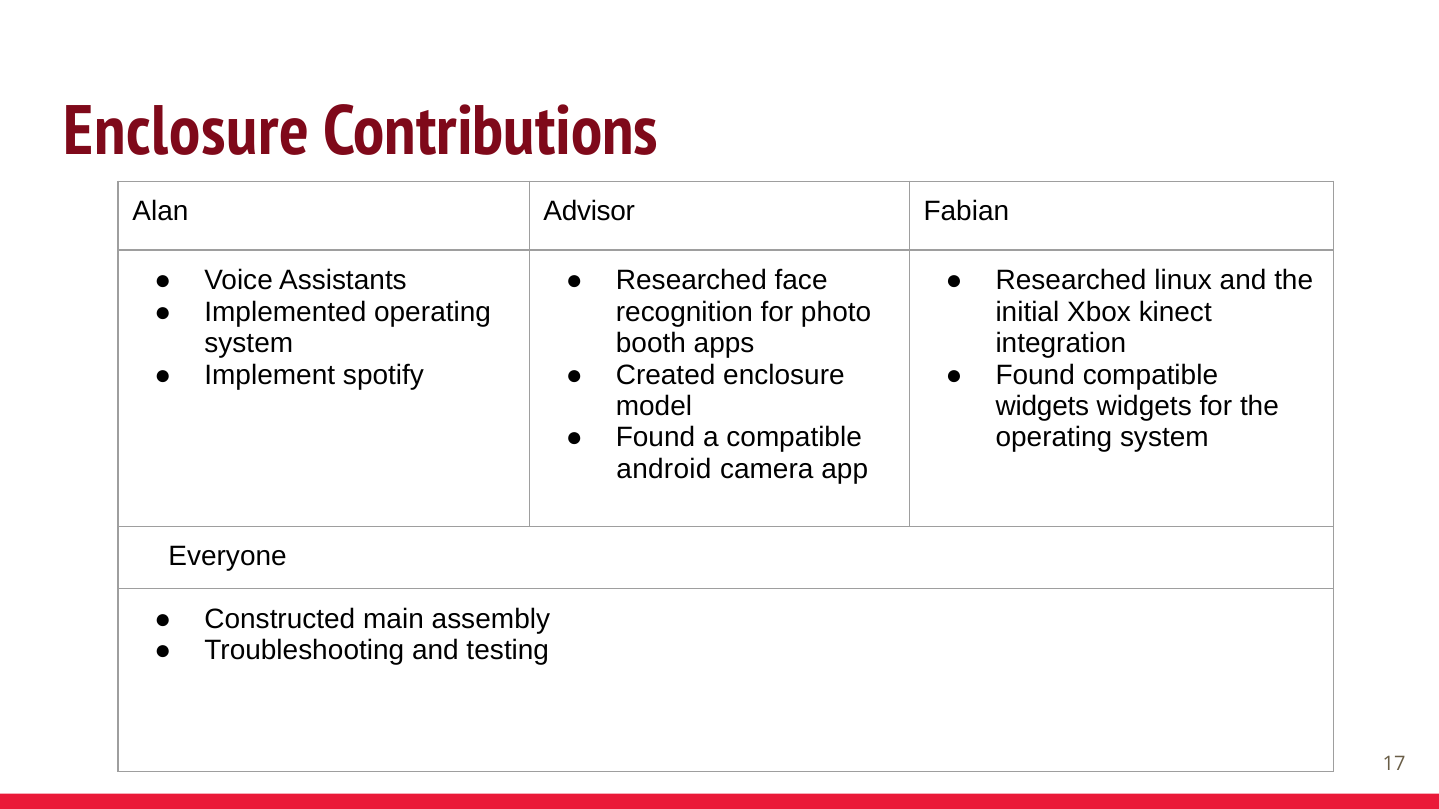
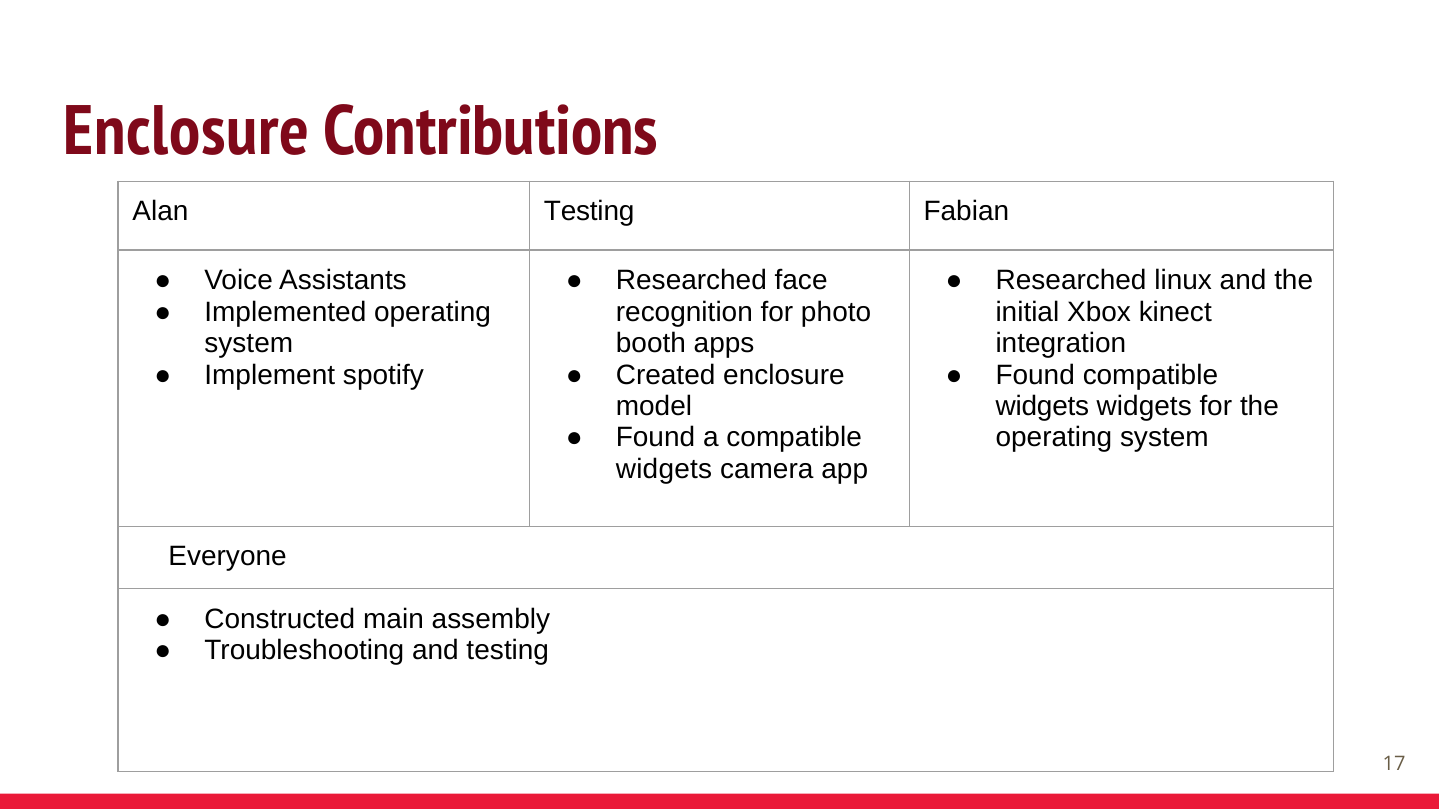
Alan Advisor: Advisor -> Testing (589, 212)
android: android -> widgets (664, 469)
